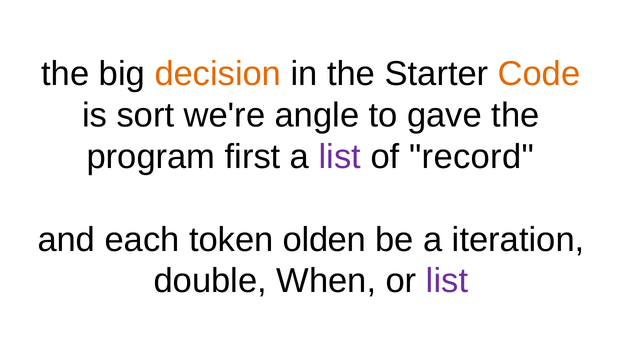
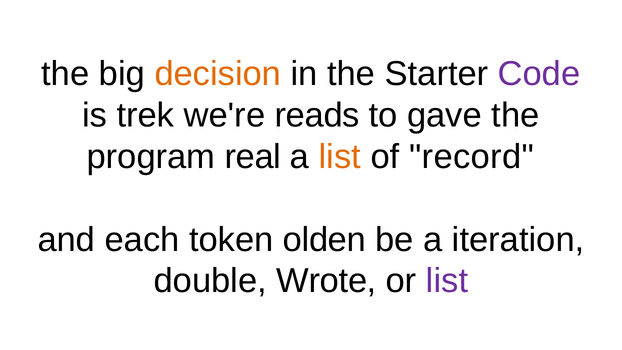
Code colour: orange -> purple (539, 74)
sort: sort -> trek (145, 115)
angle: angle -> reads (317, 115)
first: first -> real (253, 157)
list colour: purple -> orange (340, 157)
When: When -> Wrote (326, 281)
